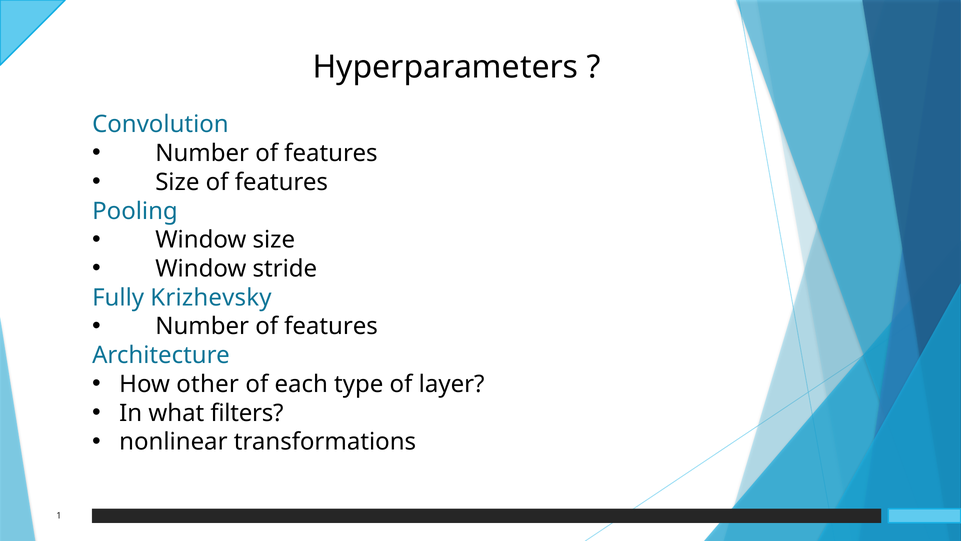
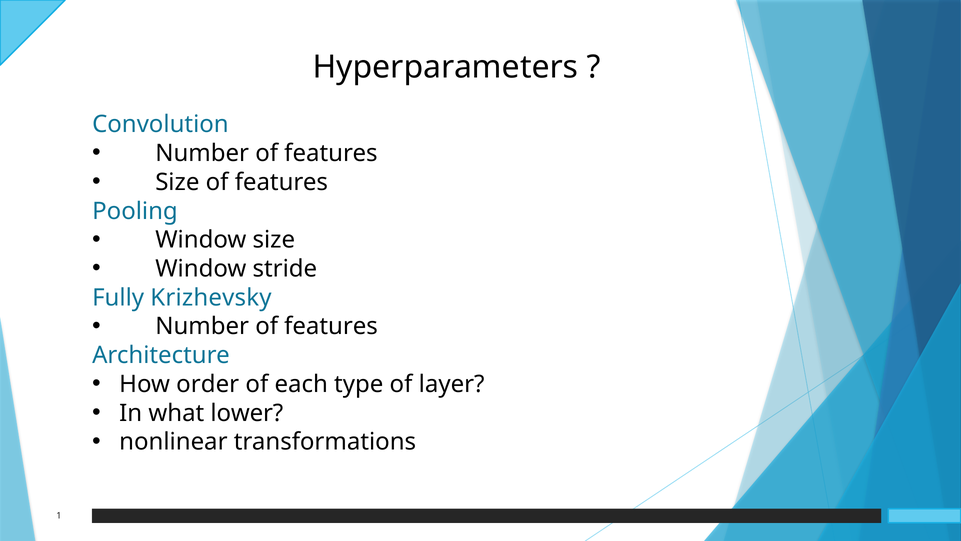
other: other -> order (208, 384)
filters: filters -> lower (247, 413)
